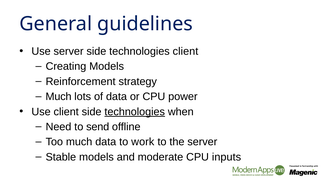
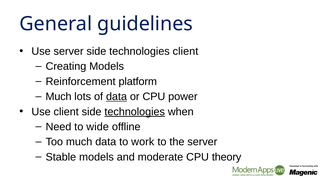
strategy: strategy -> platform (138, 81)
data underline: none -> present (116, 96)
send: send -> wide (98, 127)
inputs: inputs -> theory (227, 157)
